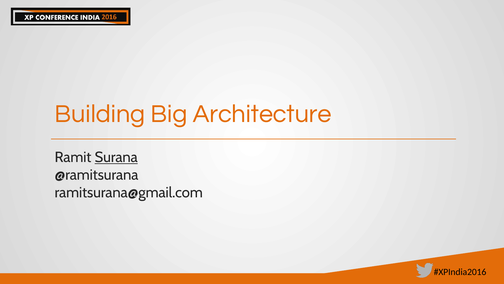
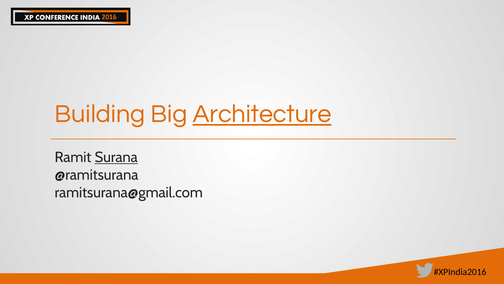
Architecture underline: none -> present (262, 114)
